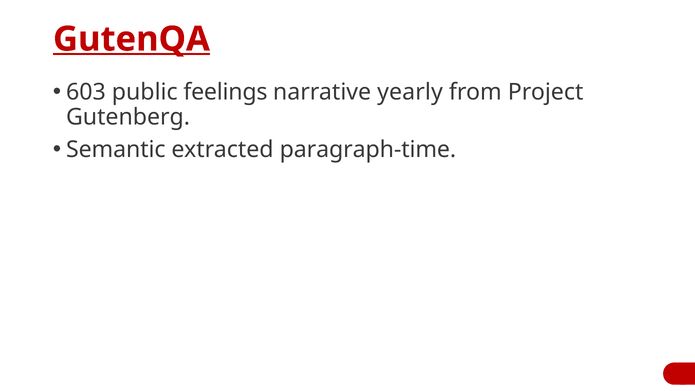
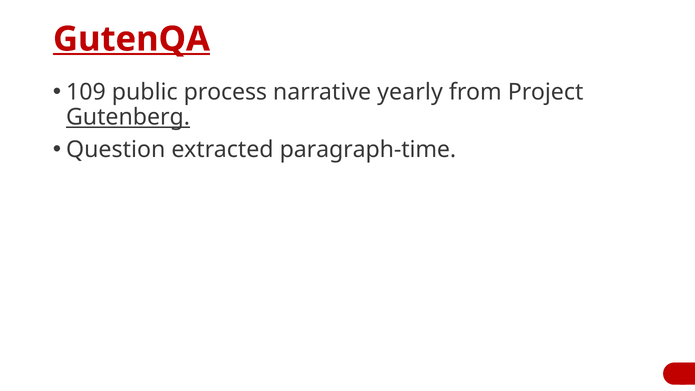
603: 603 -> 109 (86, 92)
feelings: feelings -> process (225, 92)
Gutenberg underline: none -> present (128, 117)
Semantic: Semantic -> Question (116, 149)
